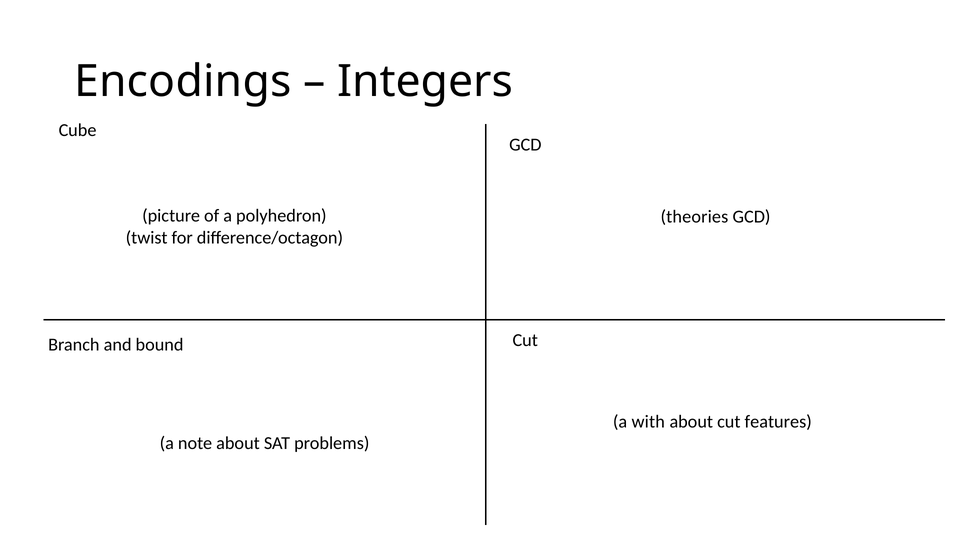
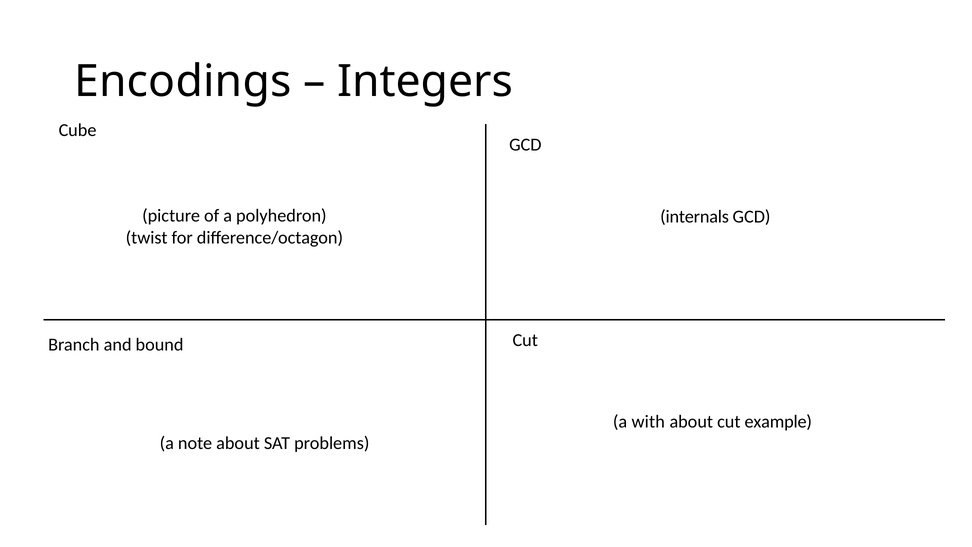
theories: theories -> internals (695, 216)
features: features -> example (778, 422)
